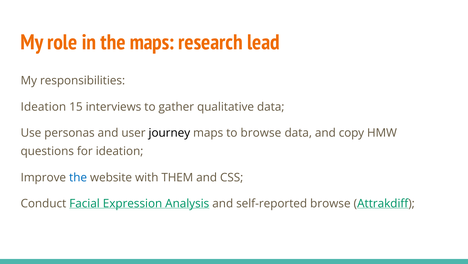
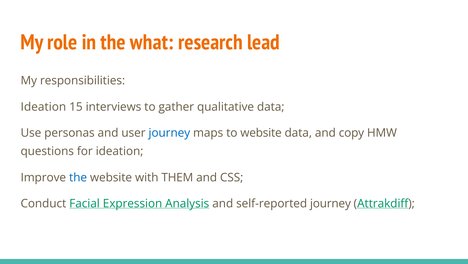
the maps: maps -> what (152, 42)
journey colour: black -> blue (169, 133)
to browse: browse -> website (261, 133)
self-reported browse: browse -> journey (330, 203)
